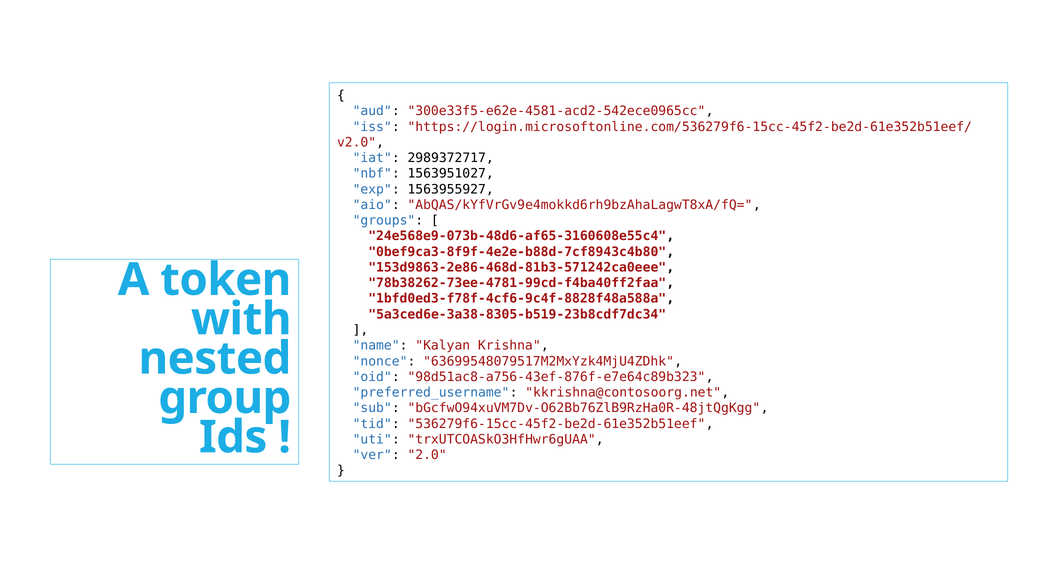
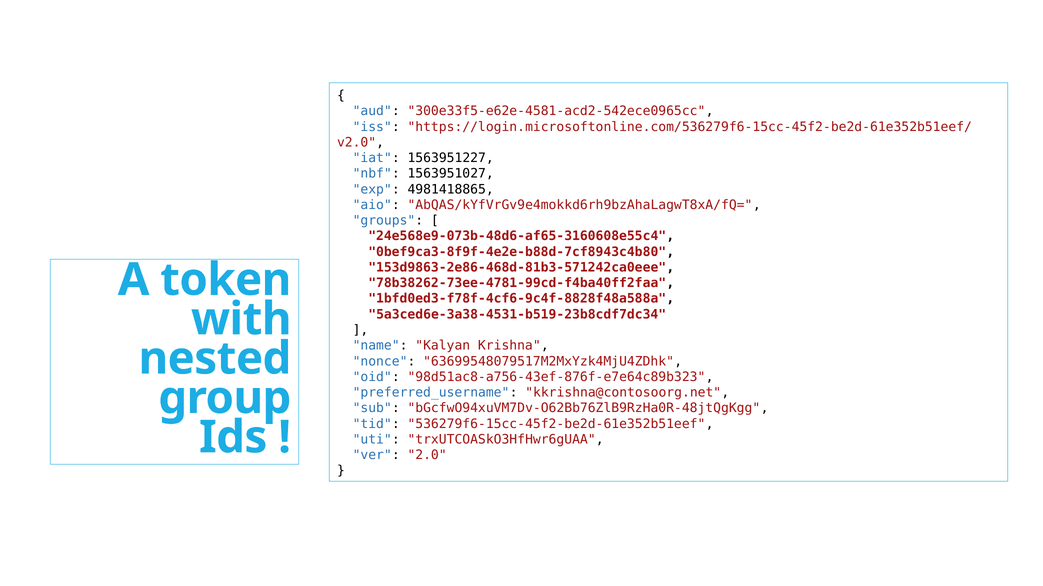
2989372717: 2989372717 -> 1563951227 (451, 158)
1563955927: 1563955927 -> 4981418865 (451, 190)
5a3ced6e-3a38-8305-b519-23b8cdf7dc34: 5a3ced6e-3a38-8305-b519-23b8cdf7dc34 -> 5a3ced6e-3a38-4531-b519-23b8cdf7dc34 (517, 315)
